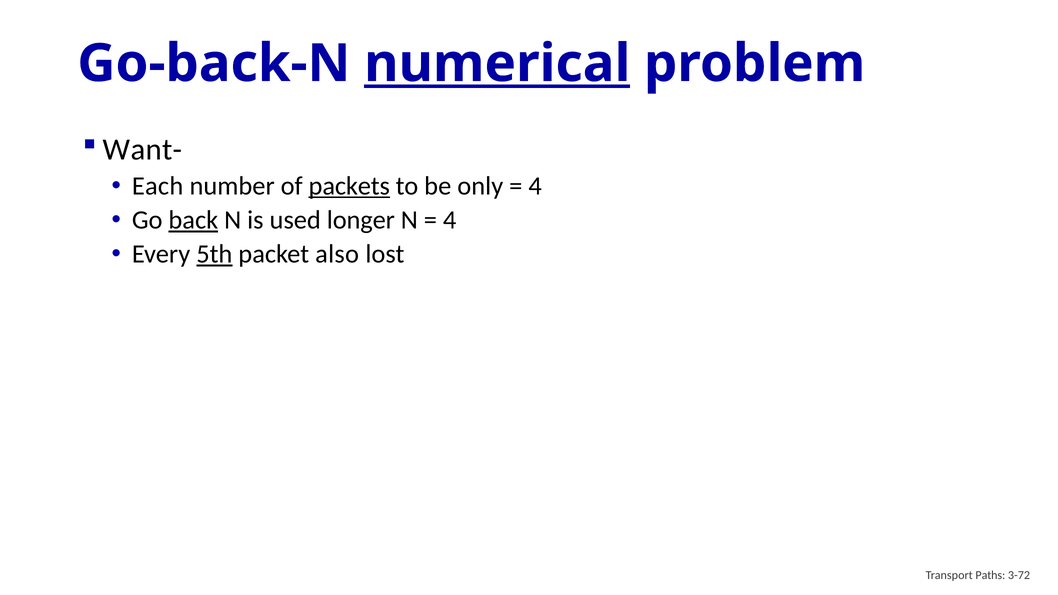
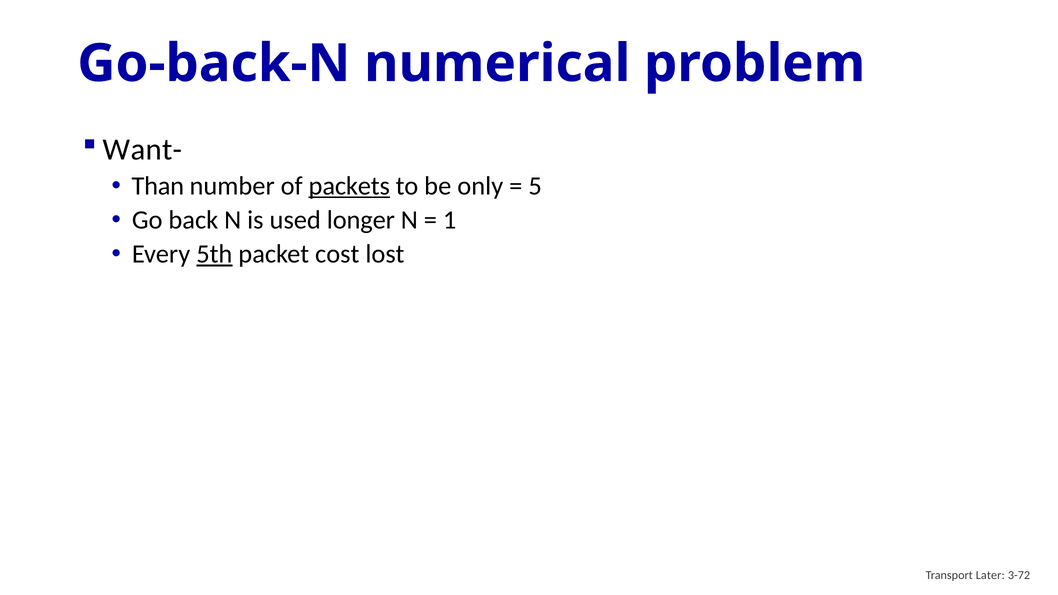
numerical underline: present -> none (497, 64)
Each: Each -> Than (158, 186)
4: 4 -> 5 (535, 186)
back underline: present -> none (193, 220)
4: 4 -> 1 (450, 220)
also: also -> cost (337, 254)
Paths: Paths -> Later (990, 576)
